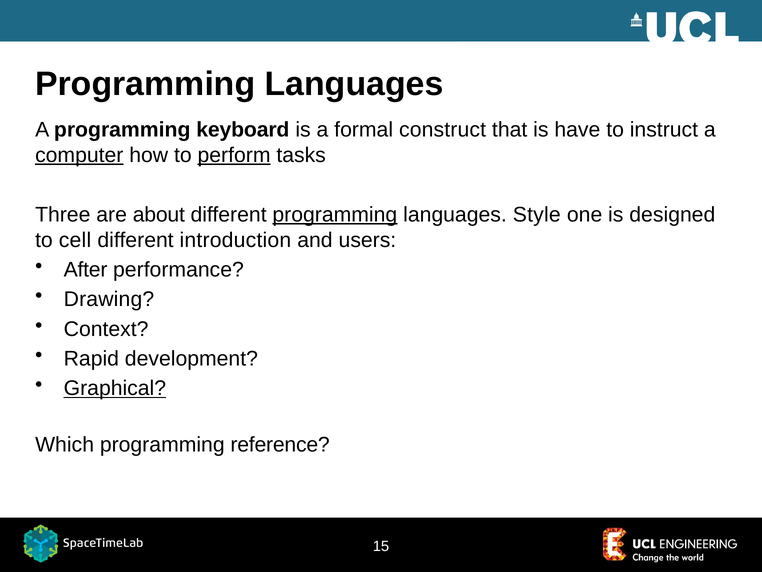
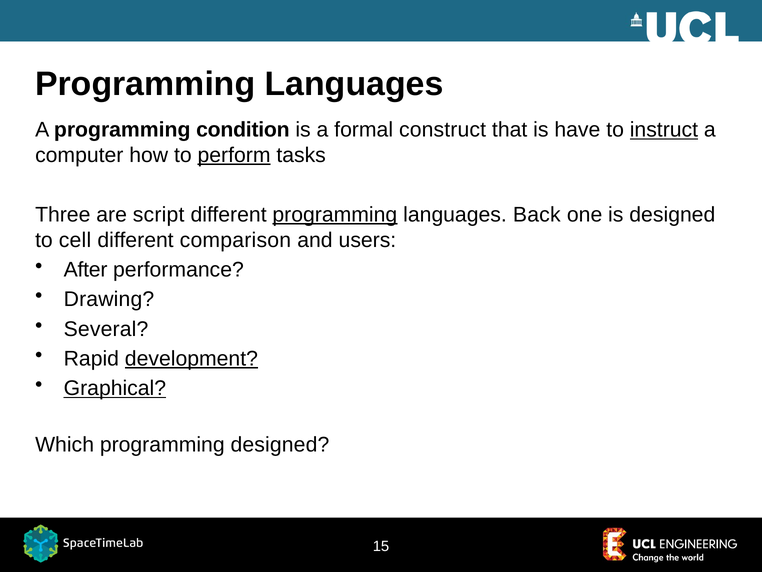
keyboard: keyboard -> condition (243, 130)
instruct underline: none -> present (664, 130)
computer underline: present -> none (79, 155)
about: about -> script (159, 214)
Style: Style -> Back (537, 214)
introduction: introduction -> comparison (235, 240)
Context: Context -> Several (106, 329)
development underline: none -> present (191, 358)
programming reference: reference -> designed (280, 444)
